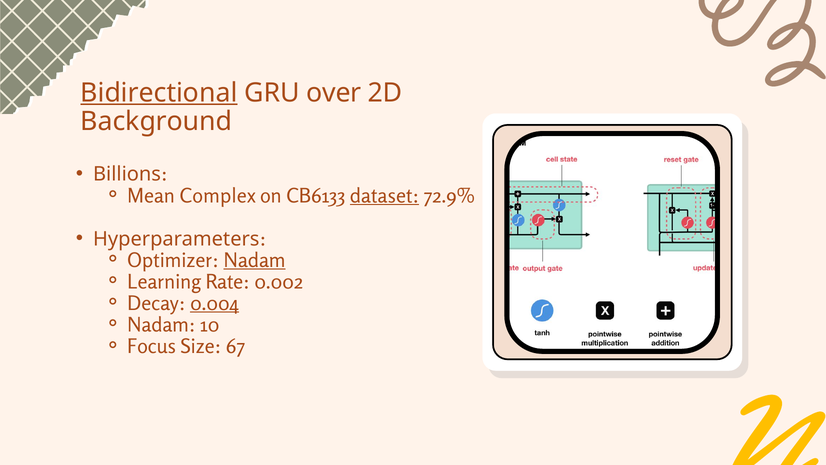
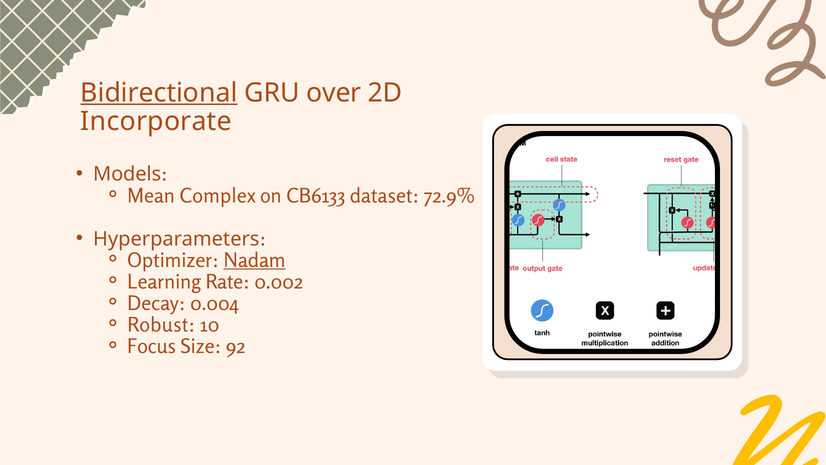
Background: Background -> Incorporate (156, 121)
Billions: Billions -> Models (127, 174)
dataset underline: present -> none (384, 196)
0.004 underline: present -> none (215, 303)
Nadam: Nadam -> Robust (161, 325)
67: 67 -> 92 (236, 346)
